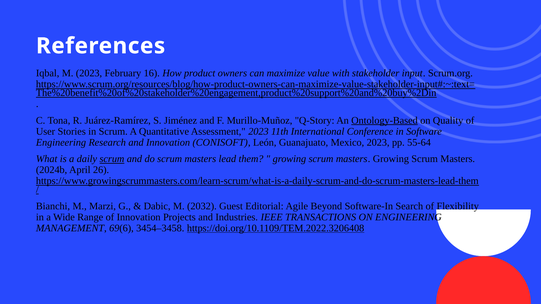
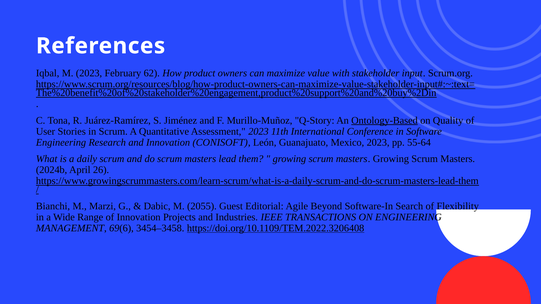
16: 16 -> 62 (152, 73)
scrum underline: present -> none (112, 159)
2032: 2032 -> 2055 (202, 206)
